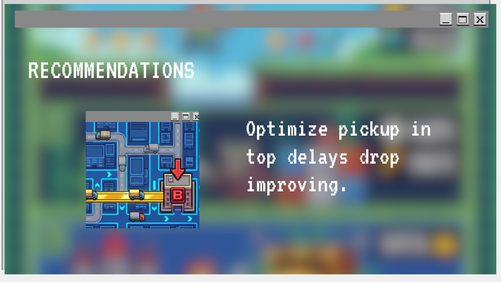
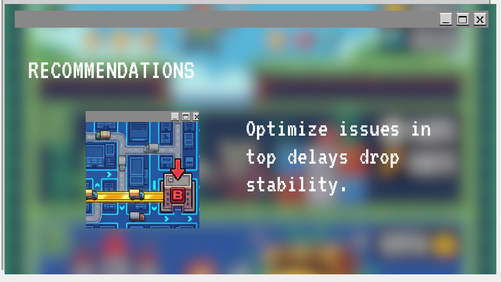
pickup: pickup -> issues (369, 127)
improving: improving -> stability (297, 183)
